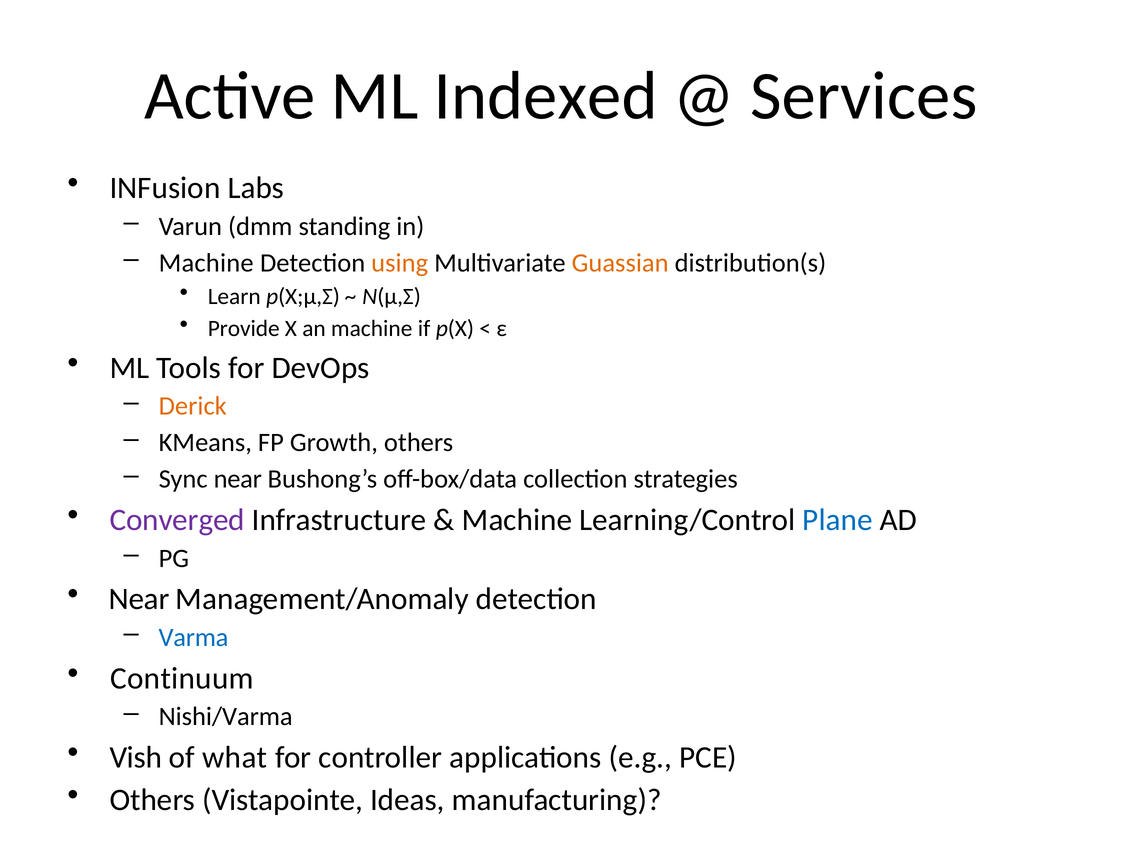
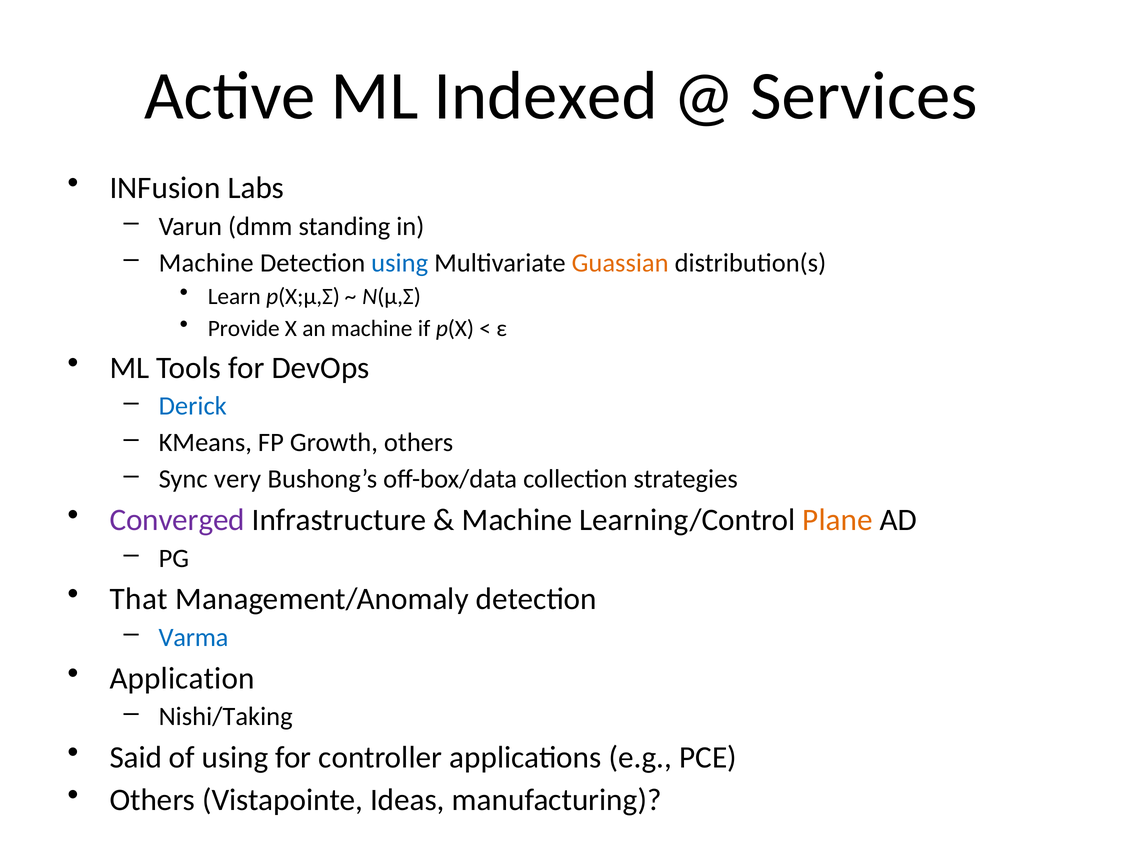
using colour: orange -> blue (400, 263)
Derick colour: orange -> blue (193, 406)
Sync near: near -> very (237, 479)
Plane colour: blue -> orange (838, 520)
Near: Near -> That (139, 599)
Continuum: Continuum -> Application (182, 678)
Nishi/Varma: Nishi/Varma -> Nishi/Taking (226, 717)
Vish: Vish -> Said (136, 758)
of what: what -> using (235, 758)
